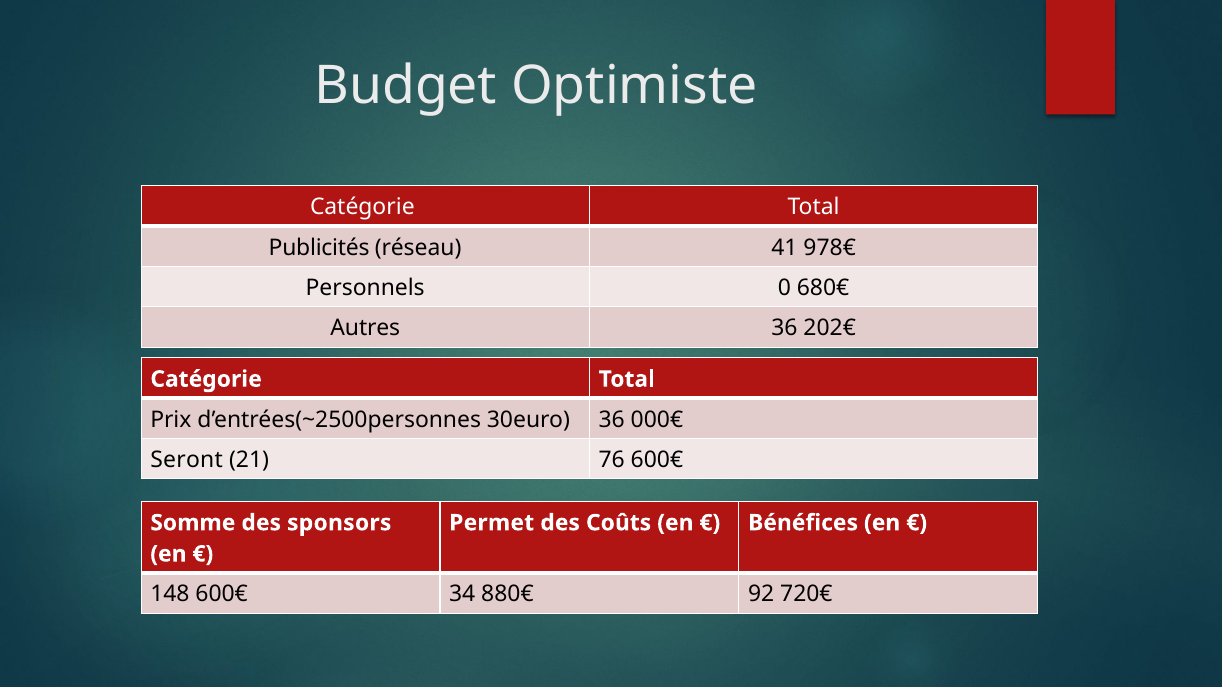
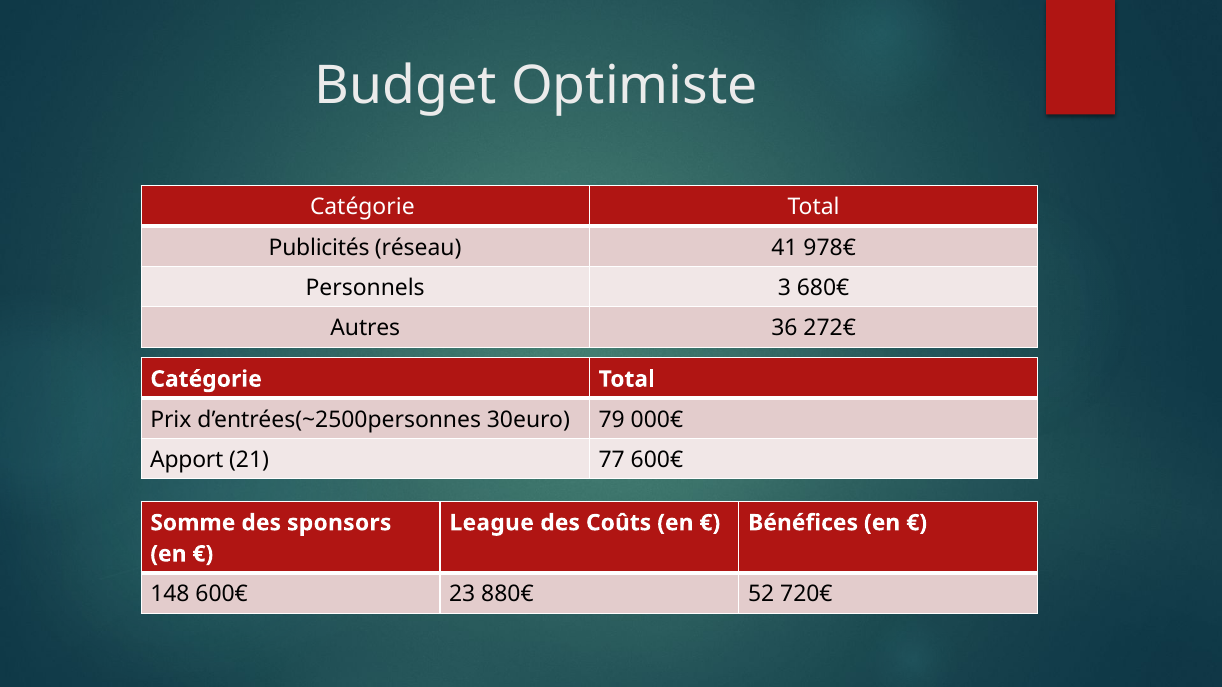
0: 0 -> 3 (784, 288)
202€: 202€ -> 272€ (830, 328)
30euro 36: 36 -> 79 (612, 420)
Seront: Seront -> Apport (187, 460)
76: 76 -> 77 (612, 460)
Permet: Permet -> League (492, 523)
34: 34 -> 23 (462, 595)
92: 92 -> 52 (761, 595)
